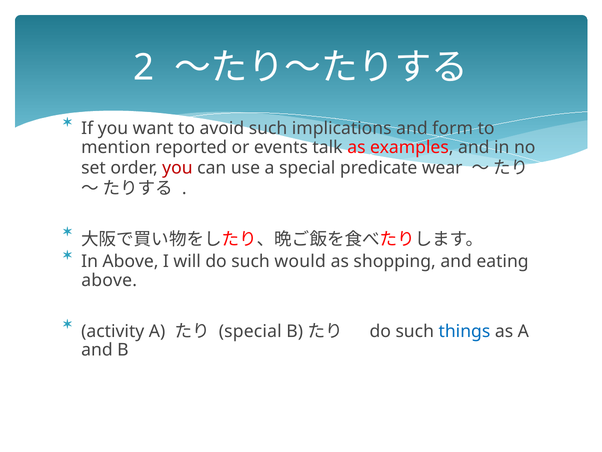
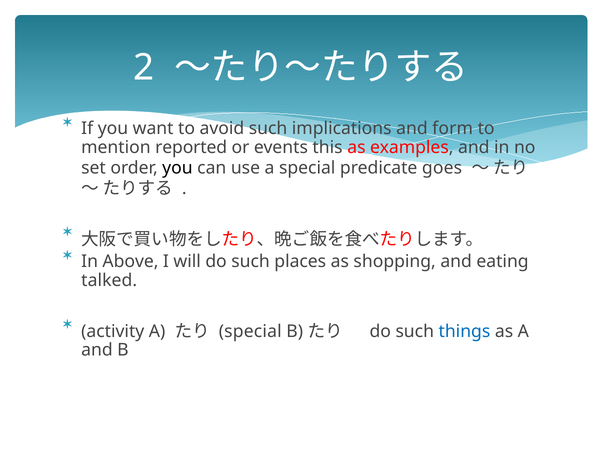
talk: talk -> this (328, 147)
you colour: red -> black (177, 168)
wear: wear -> goes (442, 168)
would: would -> places (300, 261)
above: above -> talked (109, 280)
